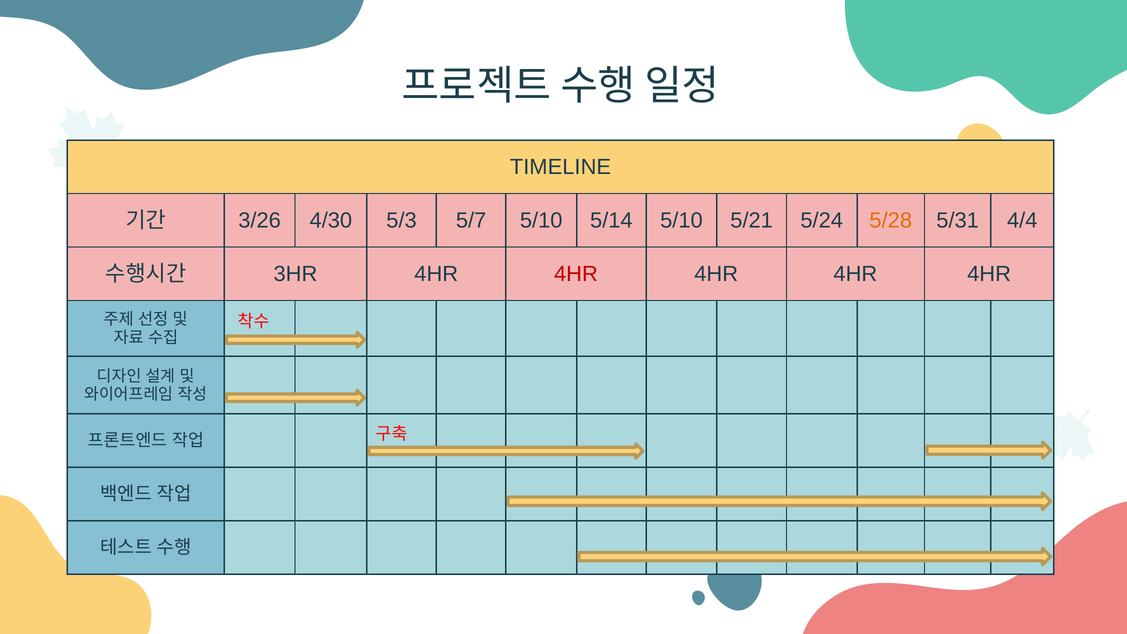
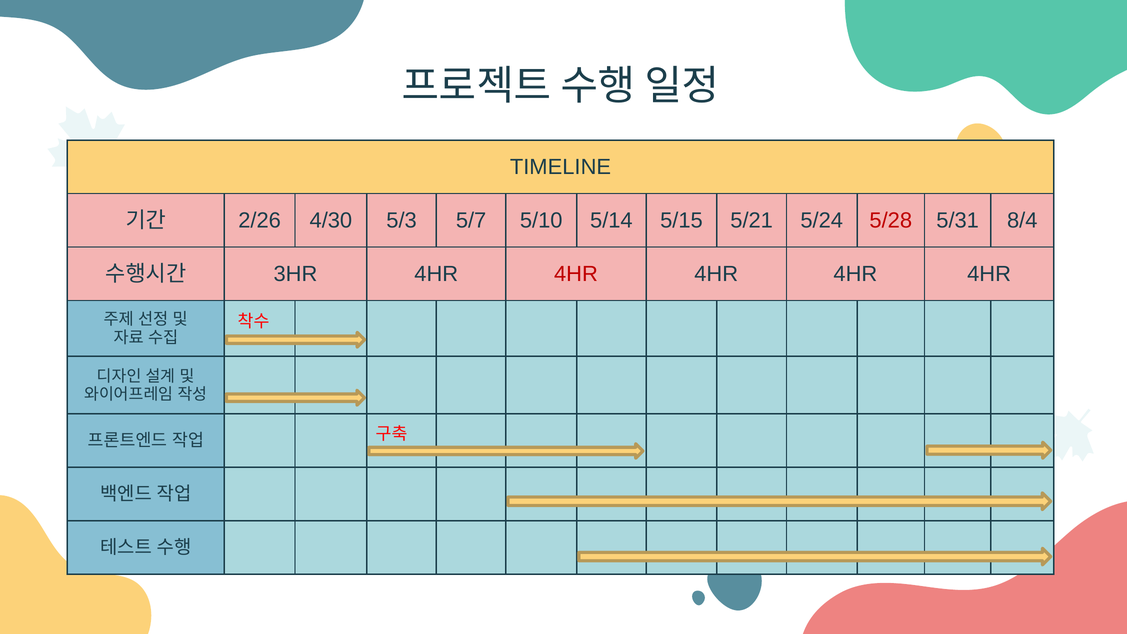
3/26: 3/26 -> 2/26 (260, 221)
5/14 5/10: 5/10 -> 5/15 (681, 221)
5/28 colour: orange -> red (891, 221)
4/4: 4/4 -> 8/4 (1022, 221)
